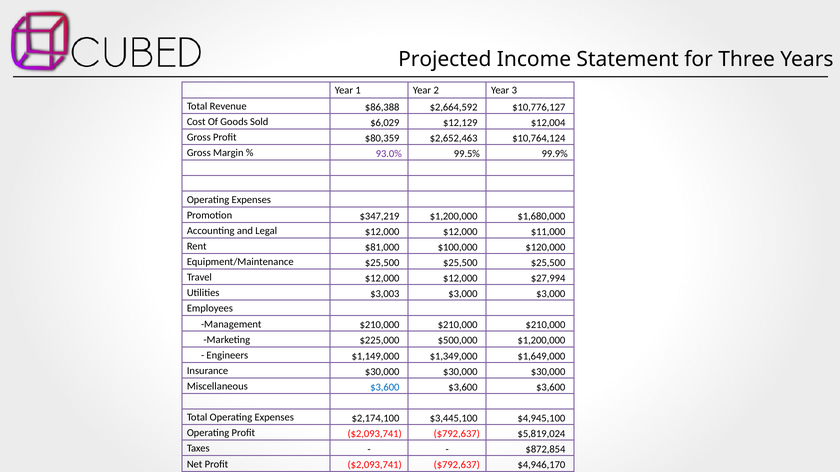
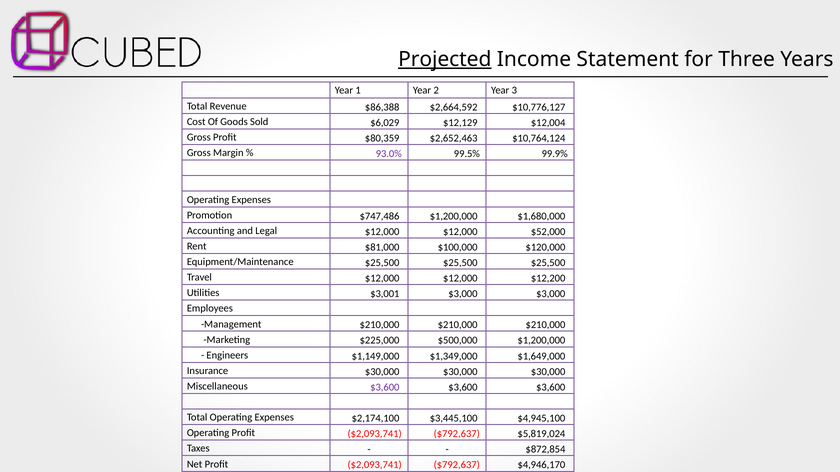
Projected underline: none -> present (445, 59)
$347,219: $347,219 -> $747,486 (380, 216)
$11,000: $11,000 -> $52,000 (548, 232)
$27,994: $27,994 -> $12,200 (548, 279)
$3,003: $3,003 -> $3,001 (385, 294)
$3,600 colour: blue -> purple (385, 388)
